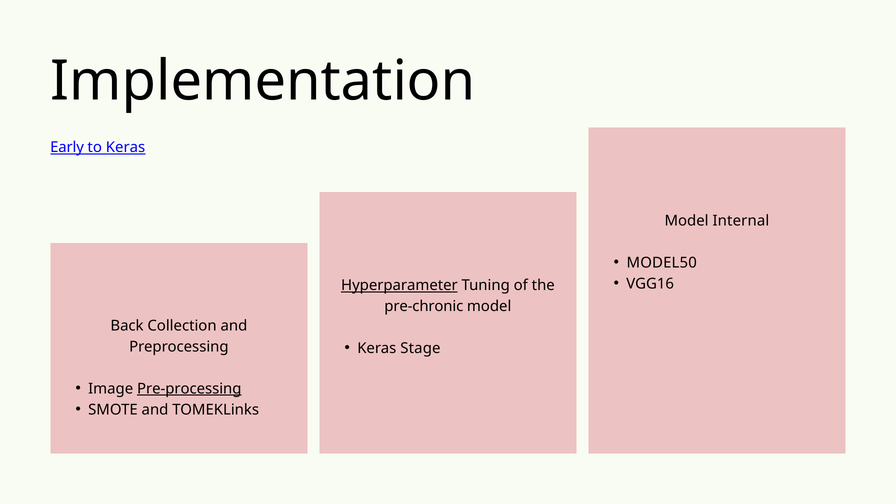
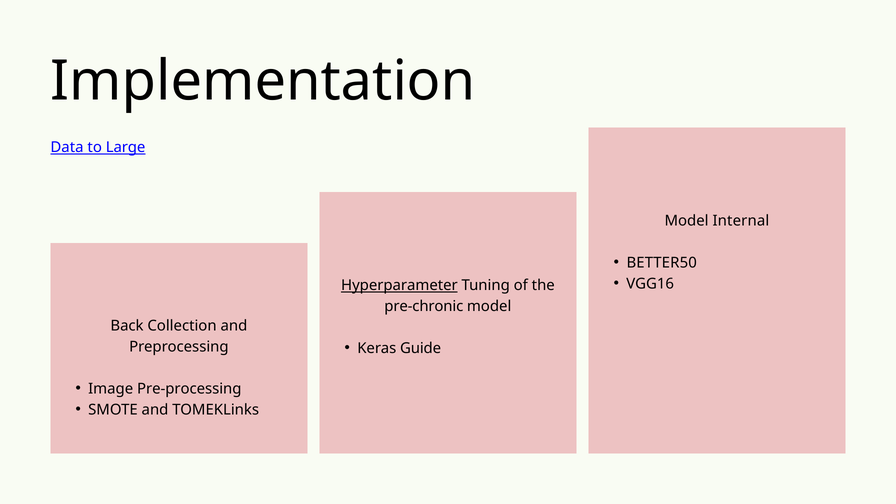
Early: Early -> Data (67, 147)
to Keras: Keras -> Large (126, 147)
MODEL50: MODEL50 -> BETTER50 (662, 263)
Stage: Stage -> Guide (421, 348)
Pre-processing underline: present -> none (189, 389)
